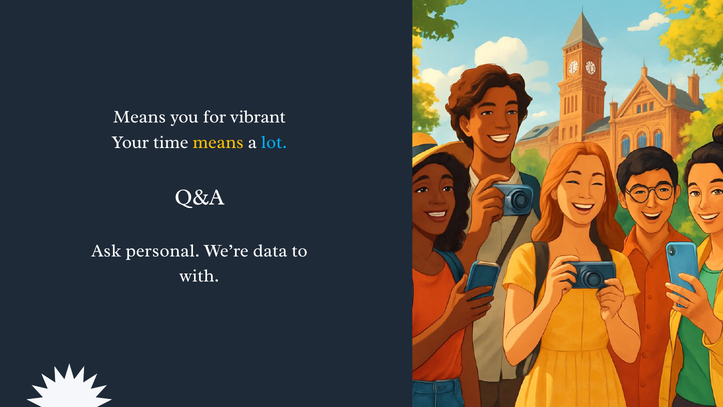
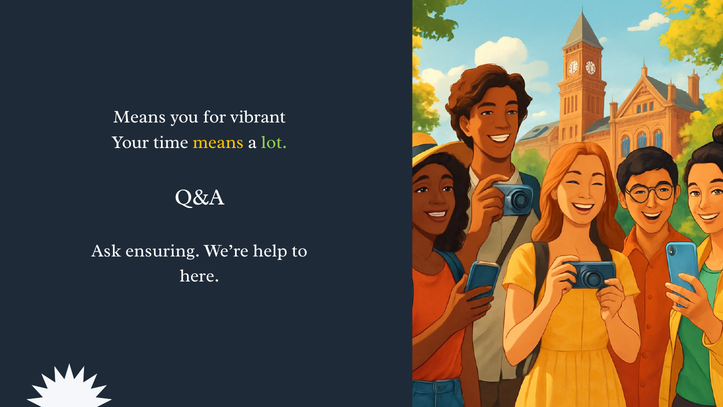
lot colour: light blue -> light green (274, 142)
personal: personal -> ensuring (163, 250)
data: data -> help (270, 250)
with: with -> here (199, 276)
